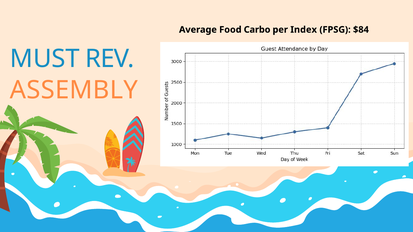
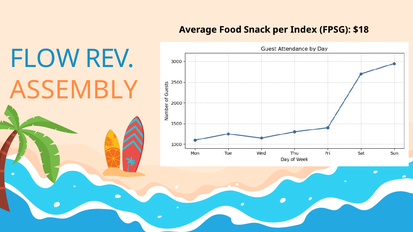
Carbo: Carbo -> Snack (257, 30)
$84: $84 -> $18 (361, 30)
MUST: MUST -> FLOW (45, 59)
